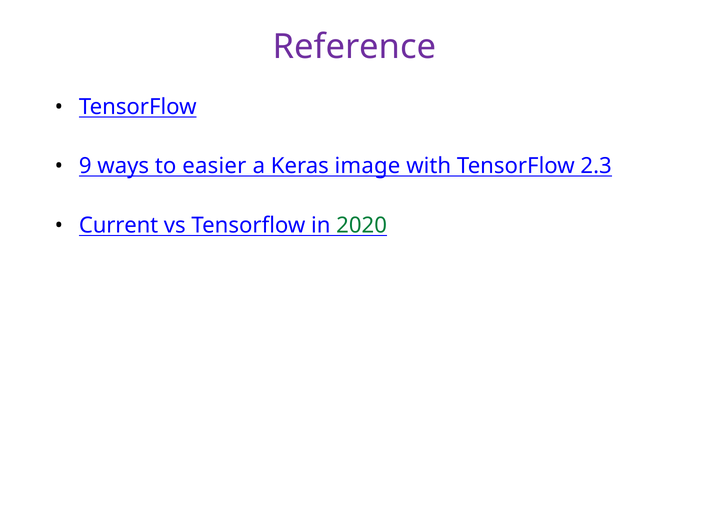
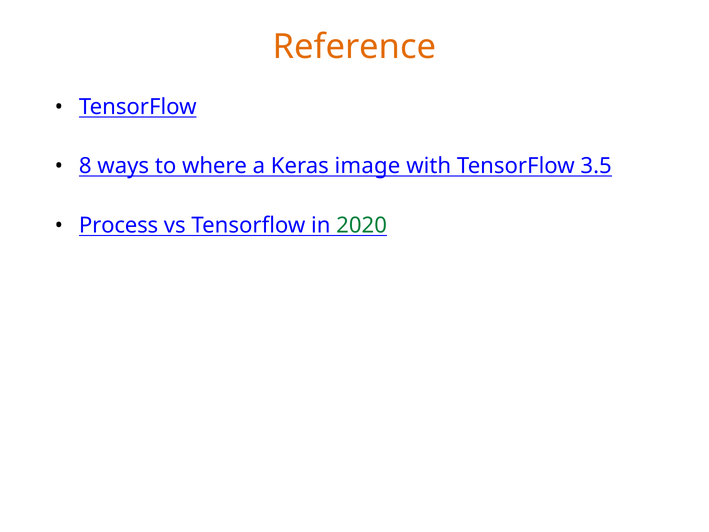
Reference colour: purple -> orange (354, 47)
9: 9 -> 8 (85, 166)
easier: easier -> where (215, 166)
2.3: 2.3 -> 3.5 (596, 166)
Current: Current -> Process (119, 225)
